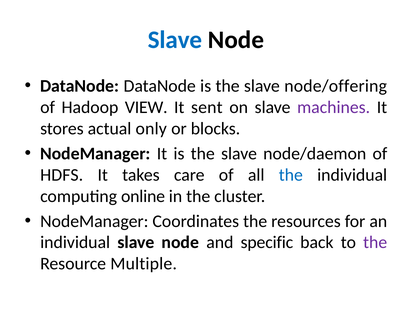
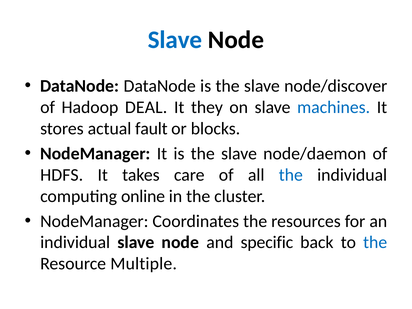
node/offering: node/offering -> node/discover (336, 86)
VIEW: VIEW -> DEAL (146, 107)
sent: sent -> they (207, 107)
machines colour: purple -> blue (334, 107)
only: only -> fault (151, 129)
the colour: purple -> blue (375, 242)
